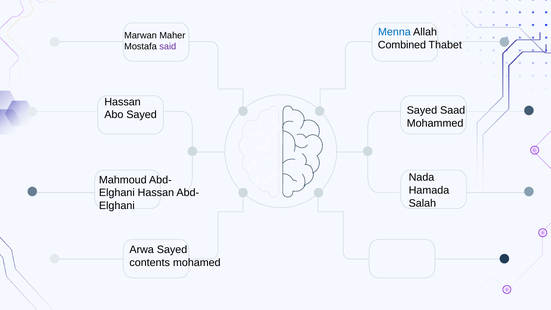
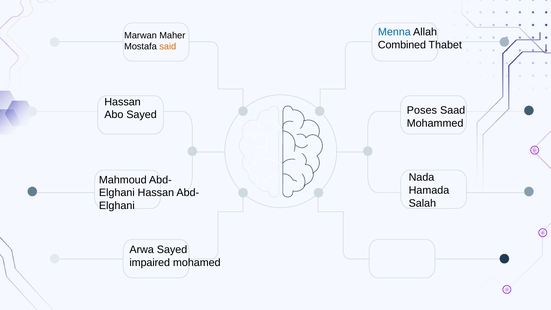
said colour: purple -> orange (168, 46)
Sayed: Sayed -> Poses (422, 110)
contents: contents -> impaired (150, 263)
